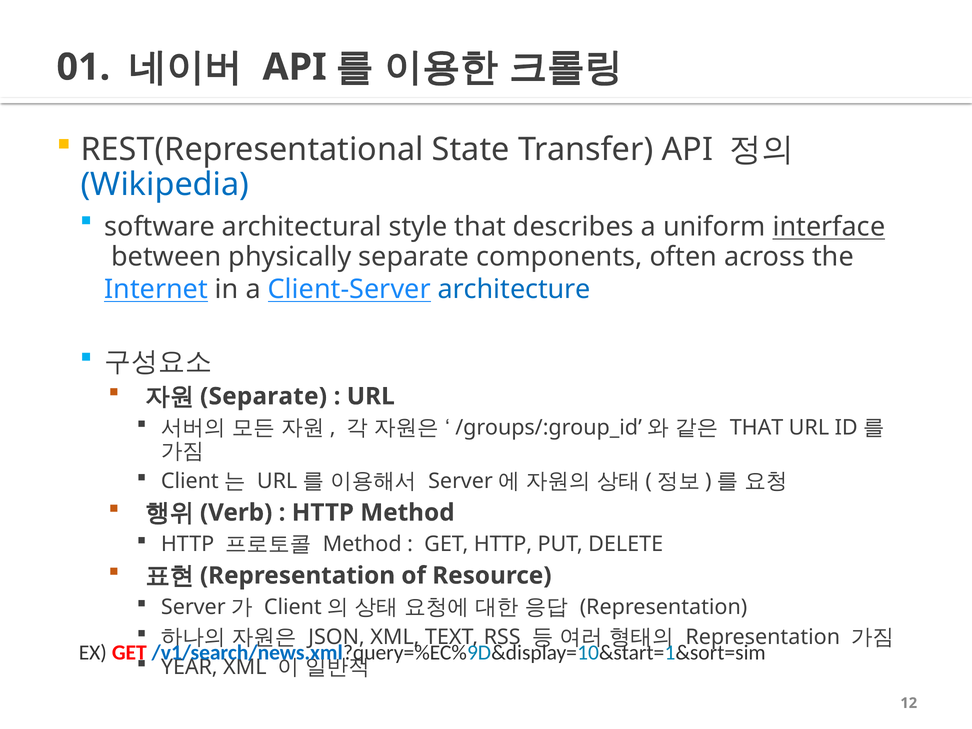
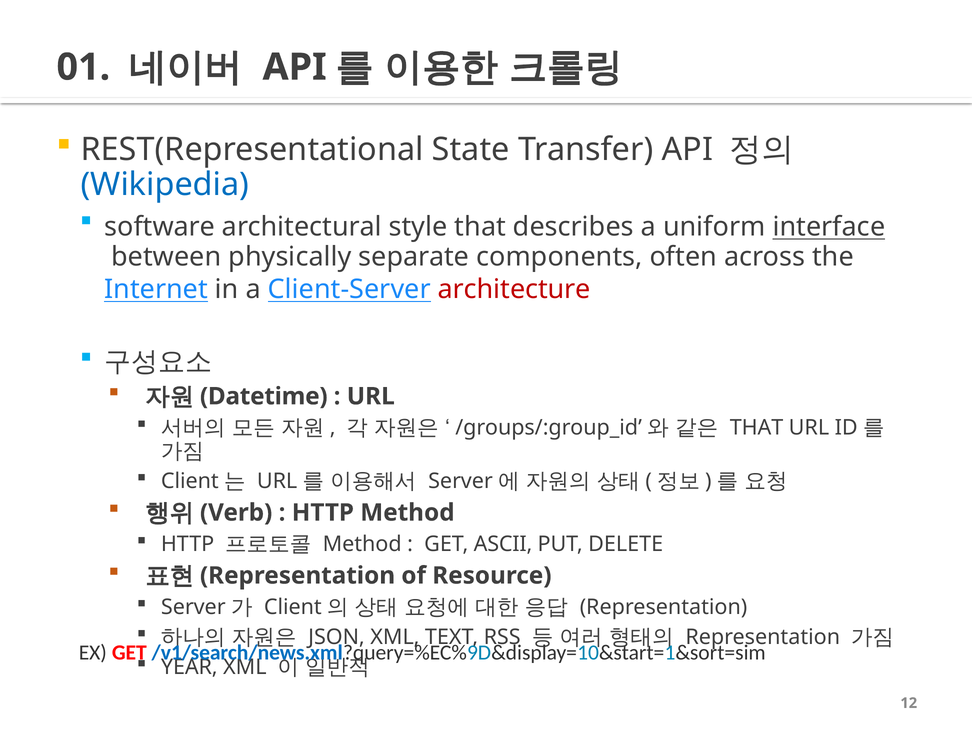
architecture colour: blue -> red (514, 289)
Separate: Separate -> Datetime (264, 396)
GET HTTP: HTTP -> ASCII (503, 544)
